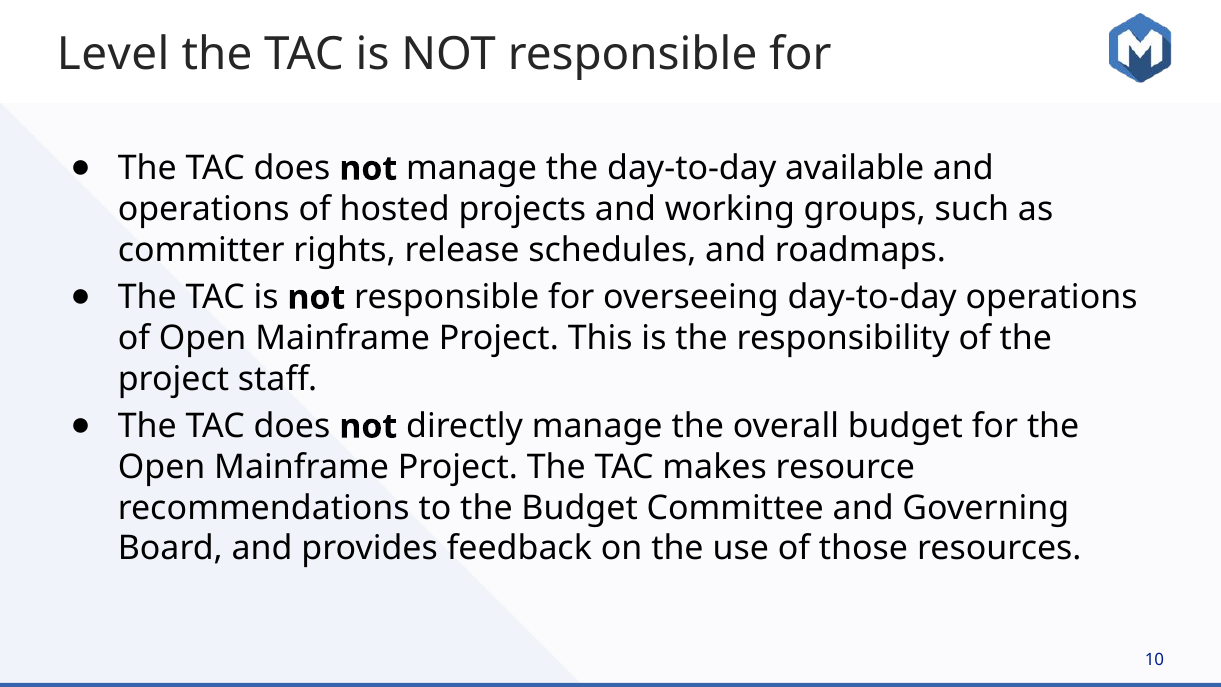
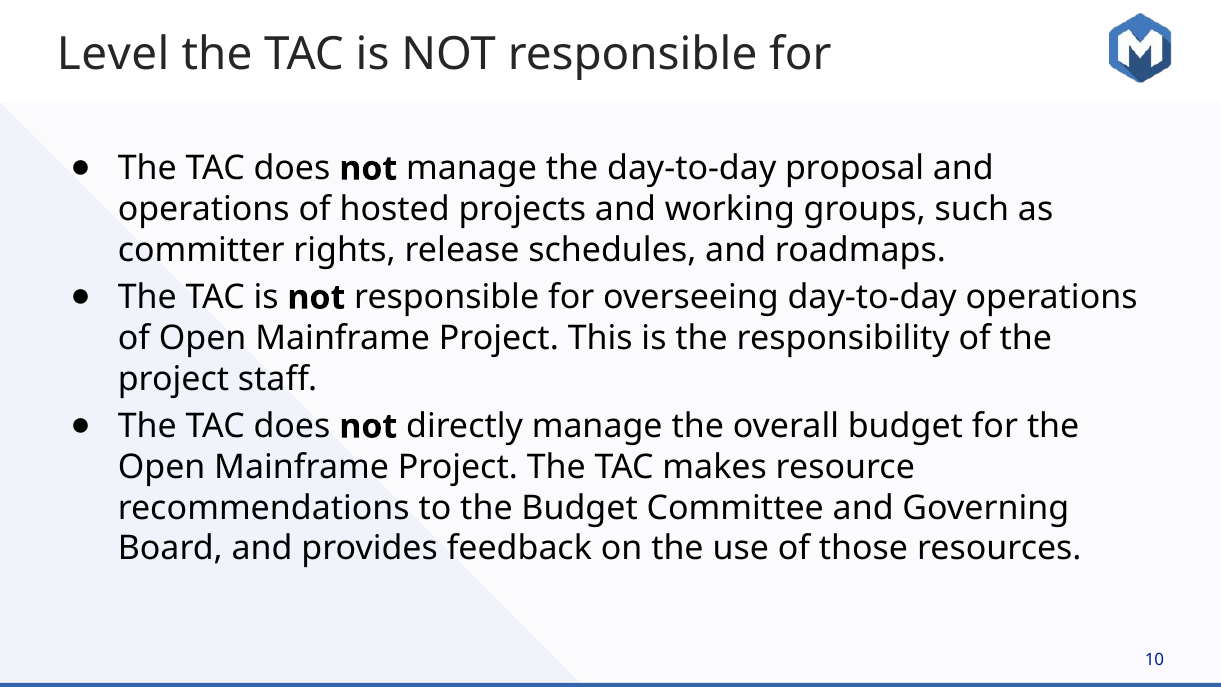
available: available -> proposal (855, 168)
